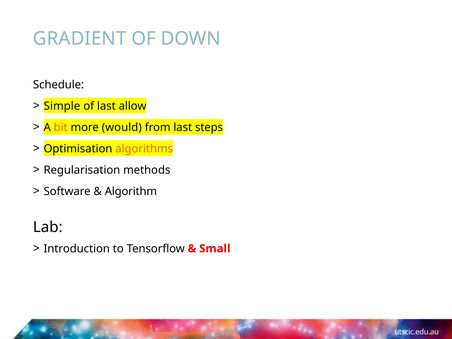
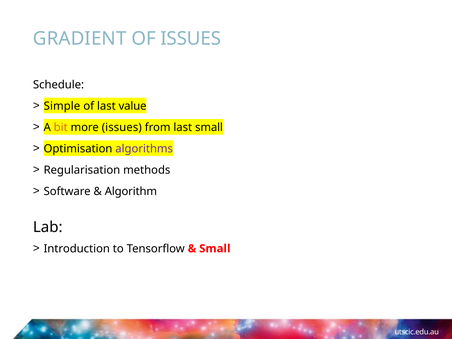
OF DOWN: DOWN -> ISSUES (191, 39)
allow: allow -> value (133, 106)
more would: would -> issues (122, 127)
last steps: steps -> small (209, 127)
algorithms colour: orange -> purple (144, 149)
